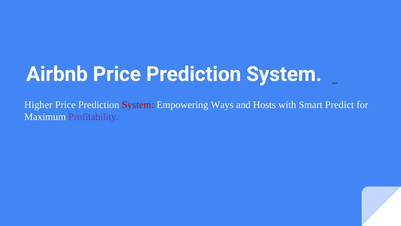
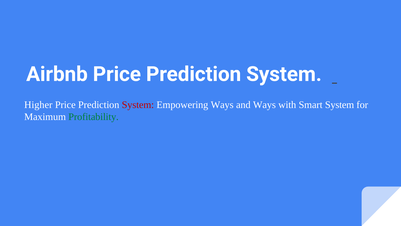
and Hosts: Hosts -> Ways (264, 105)
Smart Predict: Predict -> System (340, 105)
Profitability colour: purple -> green (94, 117)
